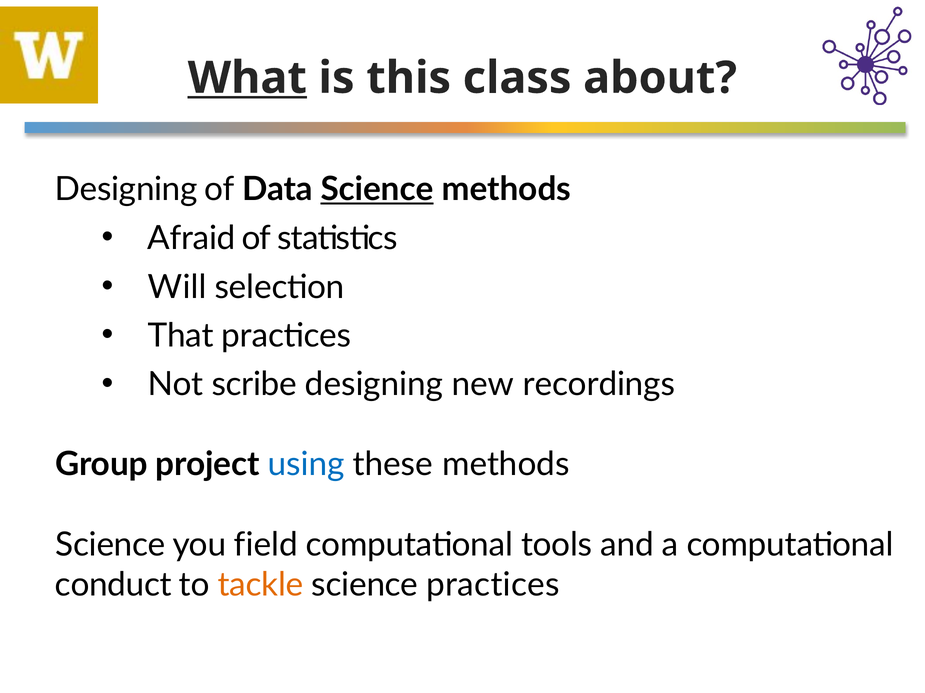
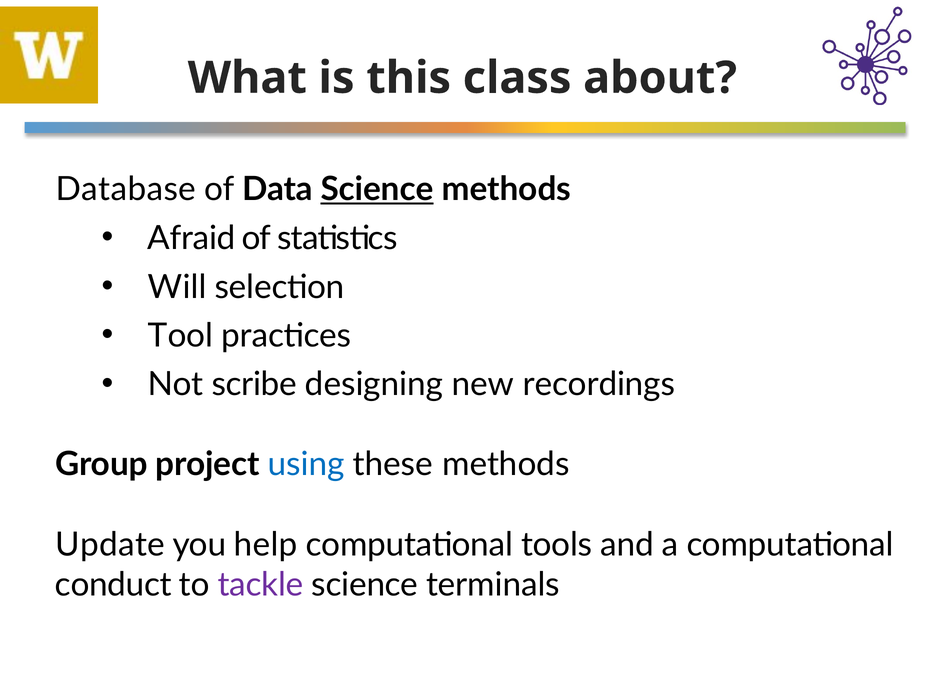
What underline: present -> none (247, 78)
Designing: Designing -> Database (126, 189)
That: That -> Tool (181, 336)
Science: Science -> Update (110, 545)
field: field -> help (266, 545)
tackle colour: orange -> purple (261, 585)
science practices: practices -> terminals (493, 585)
